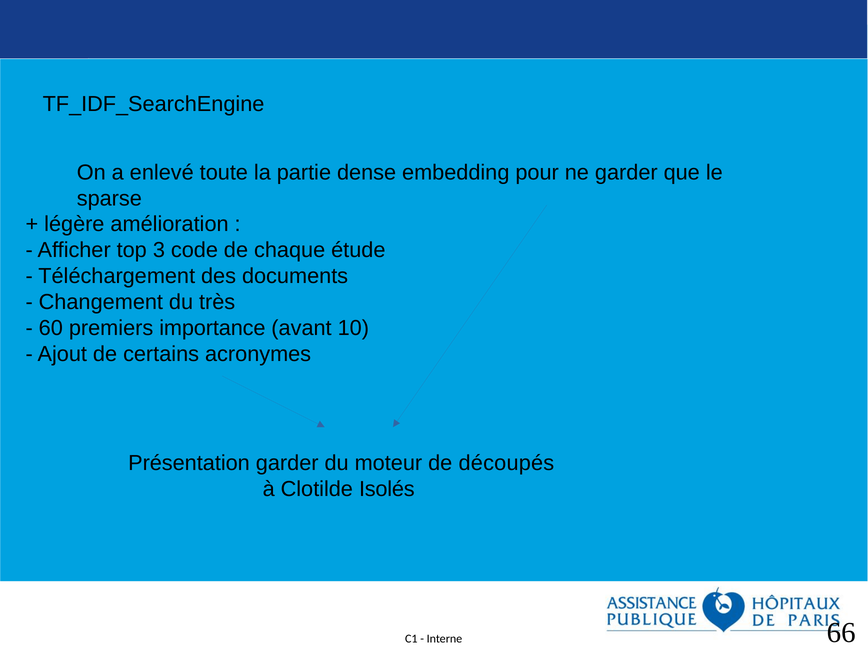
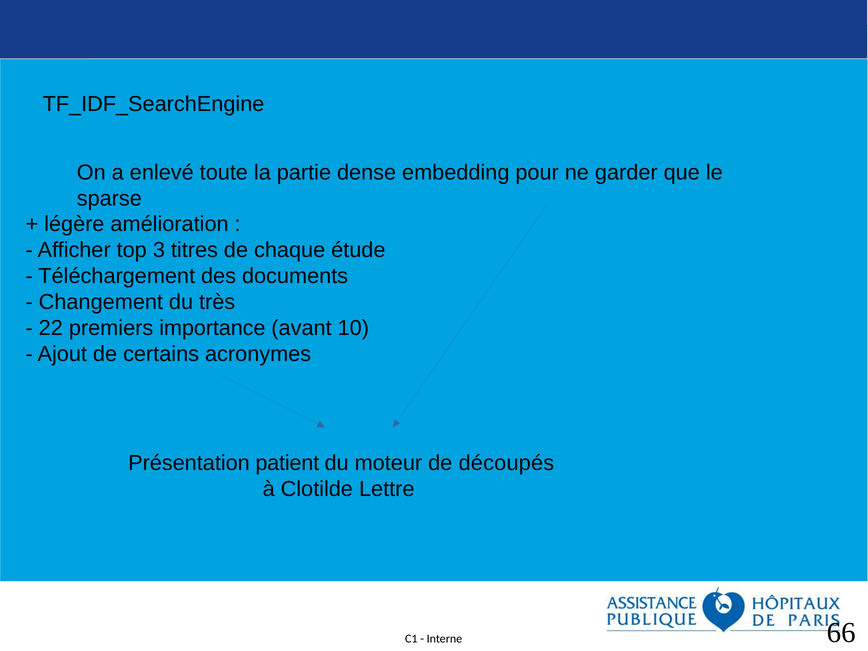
code: code -> titres (194, 250)
60: 60 -> 22 (51, 328)
Présentation garder: garder -> patient (287, 463)
Isolés: Isolés -> Lettre (387, 489)
